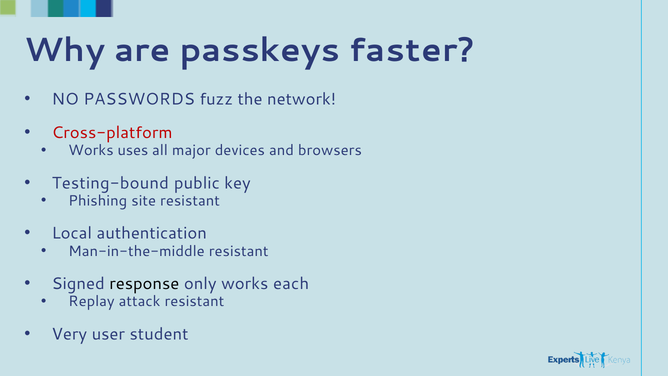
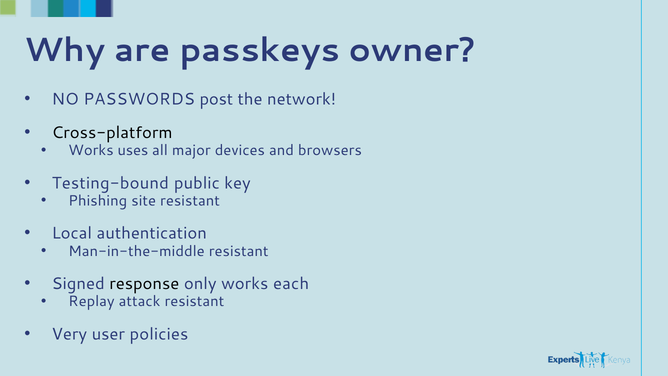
faster: faster -> owner (412, 50)
fuzz: fuzz -> post (216, 99)
Cross-platform colour: red -> black (112, 133)
student: student -> policies (159, 334)
